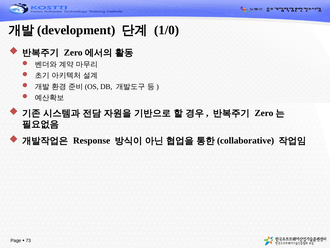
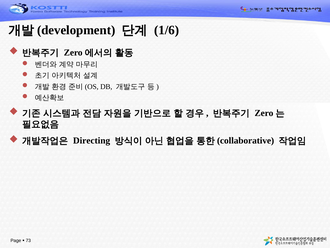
1/0: 1/0 -> 1/6 (167, 30)
Response: Response -> Directing (92, 140)
